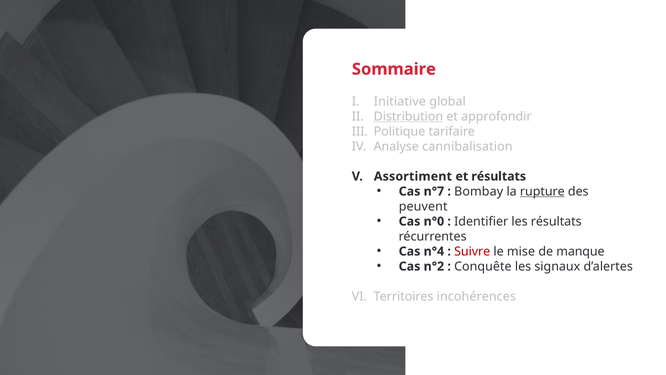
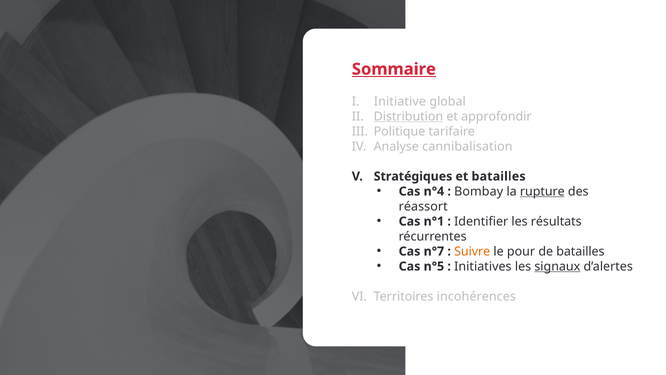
Sommaire underline: none -> present (394, 69)
Assortiment: Assortiment -> Stratégiques (413, 176)
et résultats: résultats -> batailles (499, 176)
n°7: n°7 -> n°4 (434, 191)
peuvent: peuvent -> réassort (423, 206)
n°0: n°0 -> n°1 (434, 221)
n°4: n°4 -> n°7 (434, 251)
Suivre colour: red -> orange (472, 251)
mise: mise -> pour (521, 251)
de manque: manque -> batailles (580, 251)
n°2: n°2 -> n°5 (434, 266)
Conquête: Conquête -> Initiatives (483, 266)
signaux underline: none -> present (557, 266)
